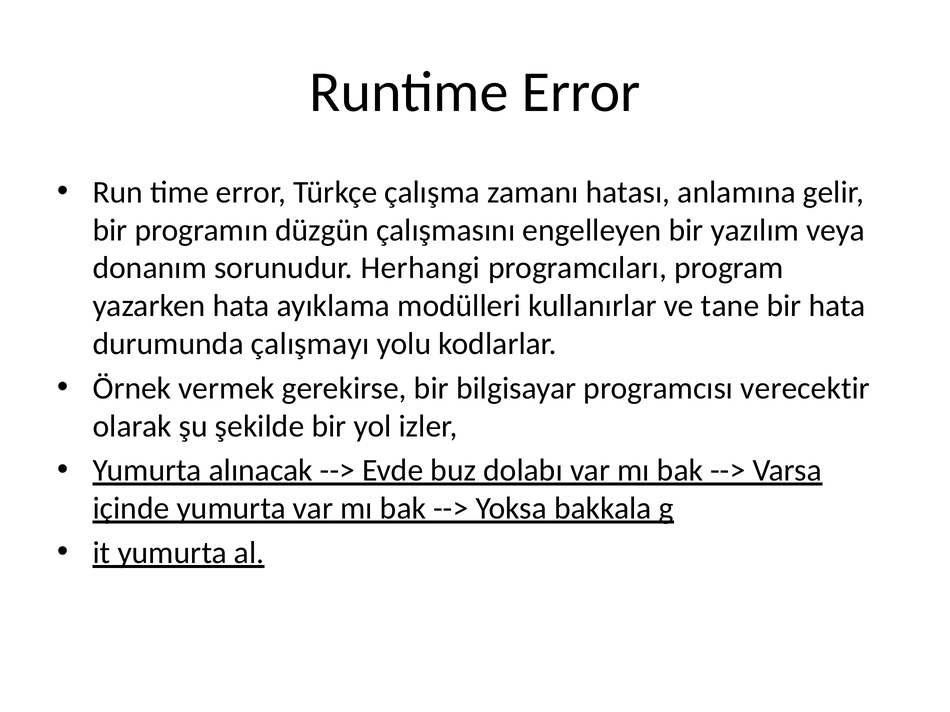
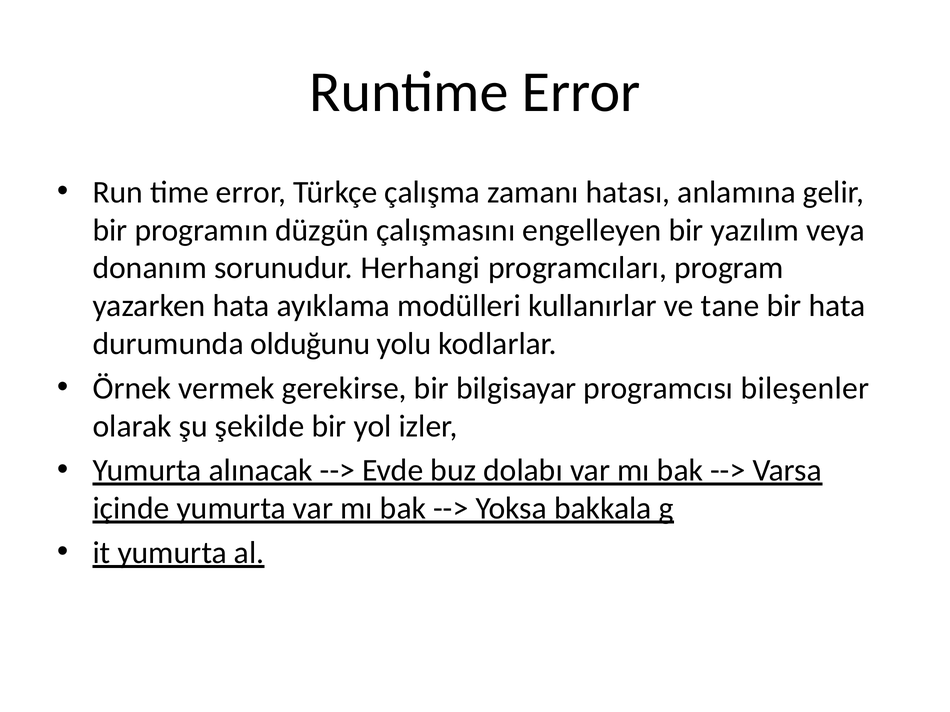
çalışmayı: çalışmayı -> olduğunu (310, 344)
verecektir: verecektir -> bileşenler (805, 389)
